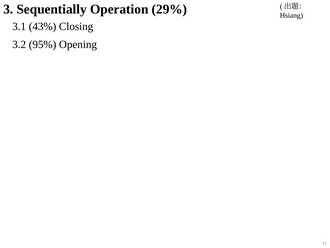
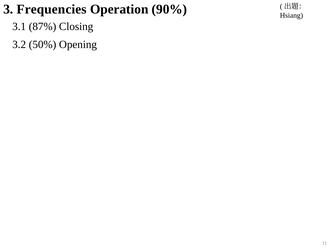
Sequentially: Sequentially -> Frequencies (52, 9)
29%: 29% -> 90% (169, 9)
43%: 43% -> 87% (43, 27)
95%: 95% -> 50% (43, 44)
